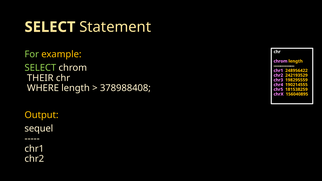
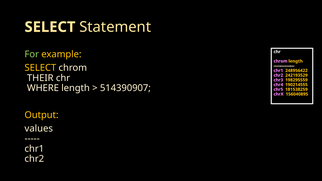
SELECT colour: light green -> yellow (40, 68)
378988408: 378988408 -> 514390907 (125, 88)
sequel: sequel -> values (39, 129)
